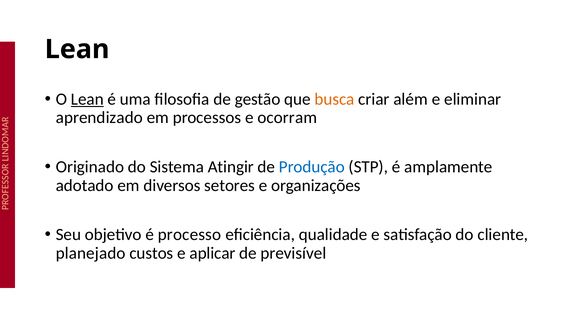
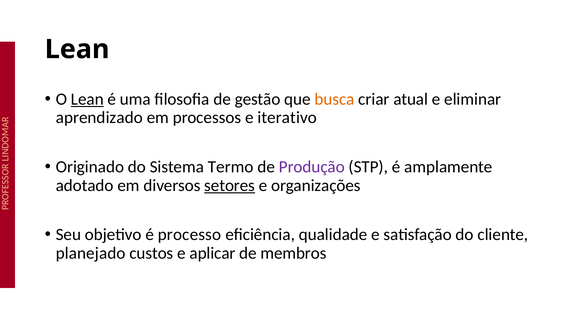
além: além -> atual (411, 99)
ocorram: ocorram -> iterativo (287, 118)
Atingir: Atingir -> Termo (231, 167)
Produção colour: blue -> purple (312, 167)
setores underline: none -> present (230, 185)
previsível: previsível -> membros (293, 253)
